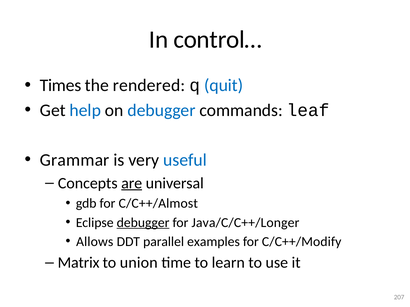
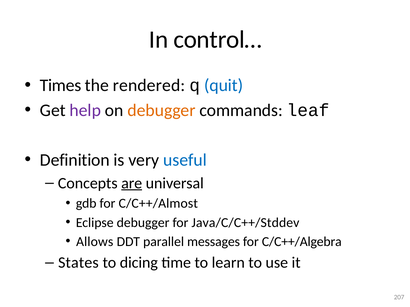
help colour: blue -> purple (85, 110)
debugger colour: blue -> orange (162, 110)
Grammar: Grammar -> Definition (75, 160)
debugger underline: present -> none (143, 223)
Java/C/C++/Longer: Java/C/C++/Longer -> Java/C/C++/Stddev (245, 223)
examples: examples -> messages (214, 242)
C/C++/Modify: C/C++/Modify -> C/C++/Algebra (302, 242)
Matrix: Matrix -> States (78, 263)
union: union -> dicing (139, 263)
